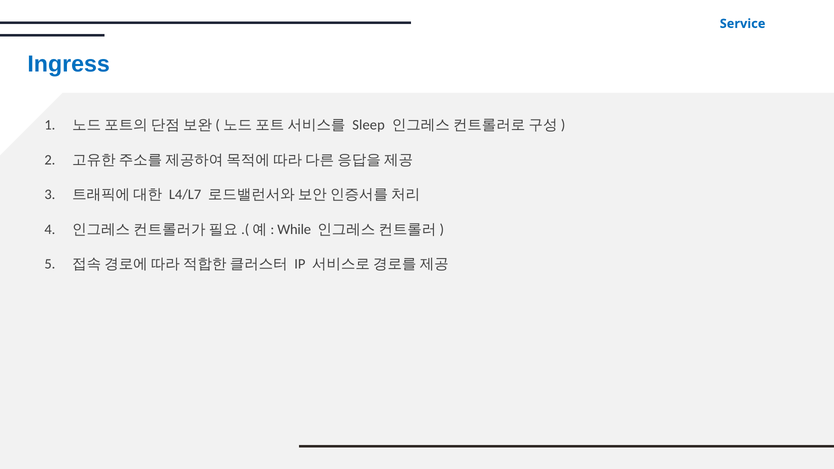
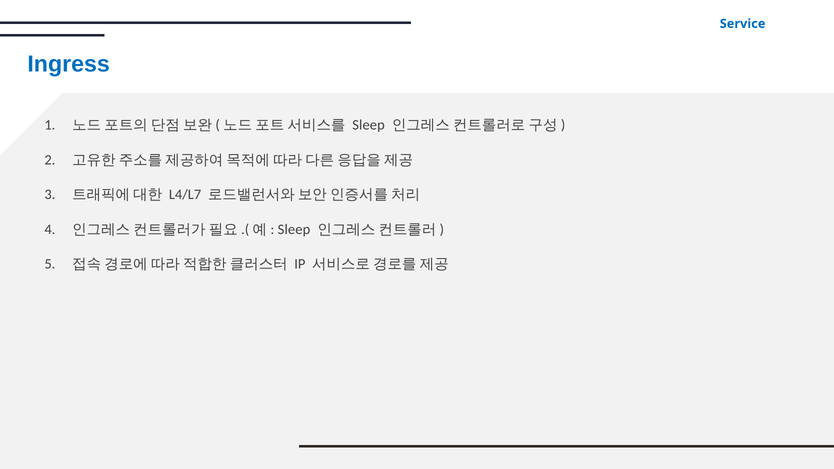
While: While -> Sleep (294, 229)
